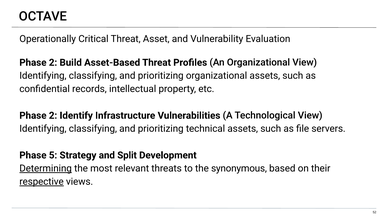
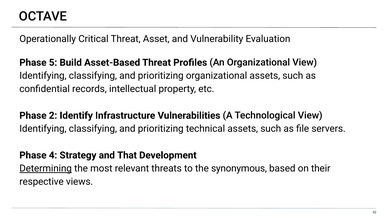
2: 2 -> 5 (53, 63)
5: 5 -> 4 (53, 155)
Split: Split -> That (127, 155)
respective underline: present -> none (42, 182)
